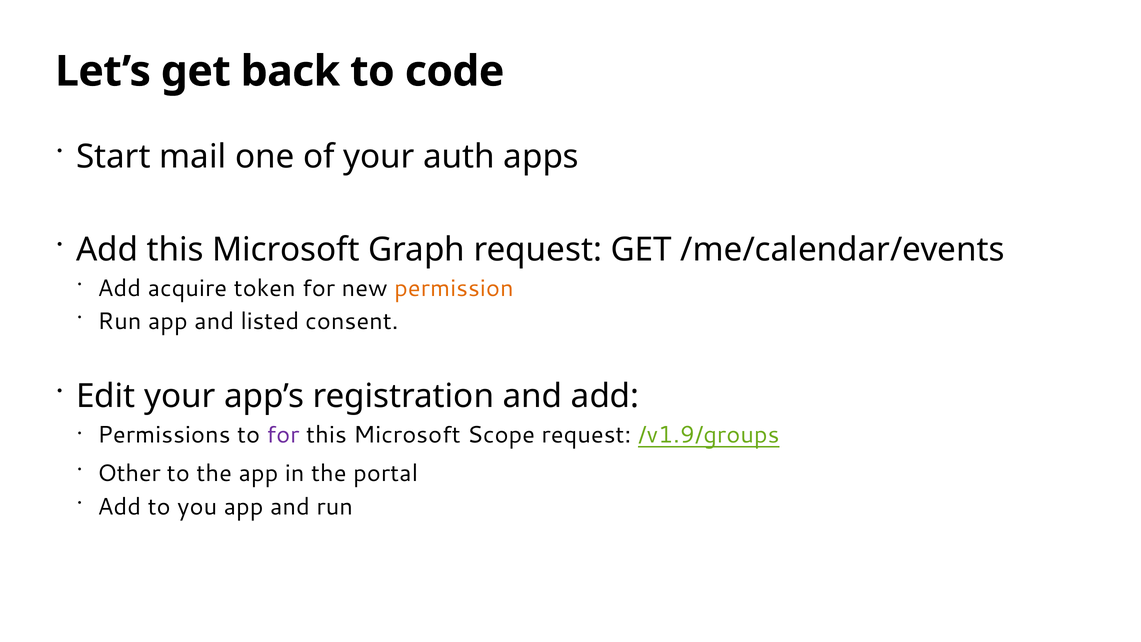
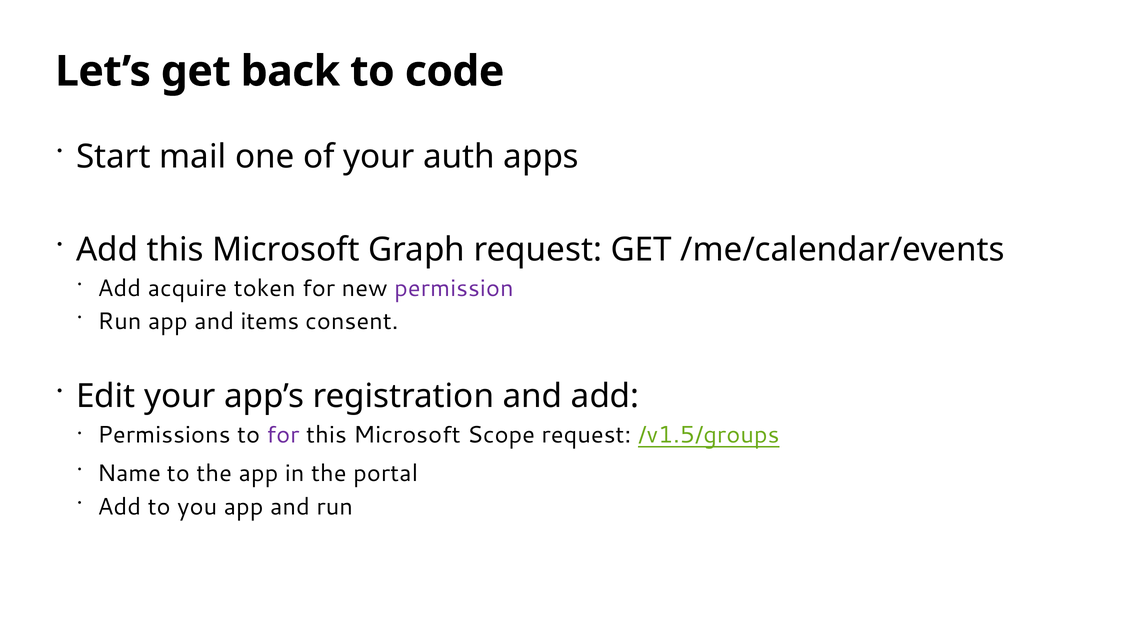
permission colour: orange -> purple (454, 288)
listed: listed -> items (270, 322)
/v1.9/groups: /v1.9/groups -> /v1.5/groups (709, 435)
Other: Other -> Name (129, 473)
